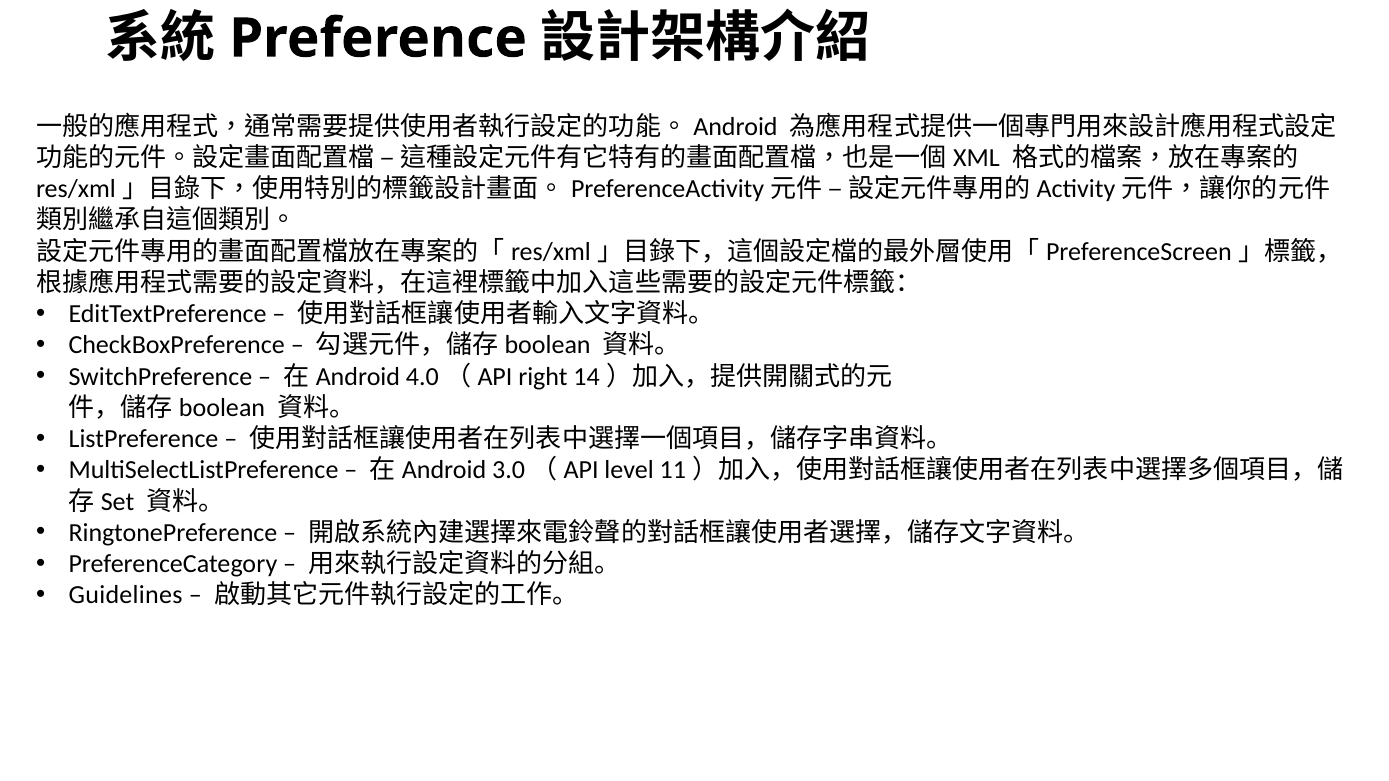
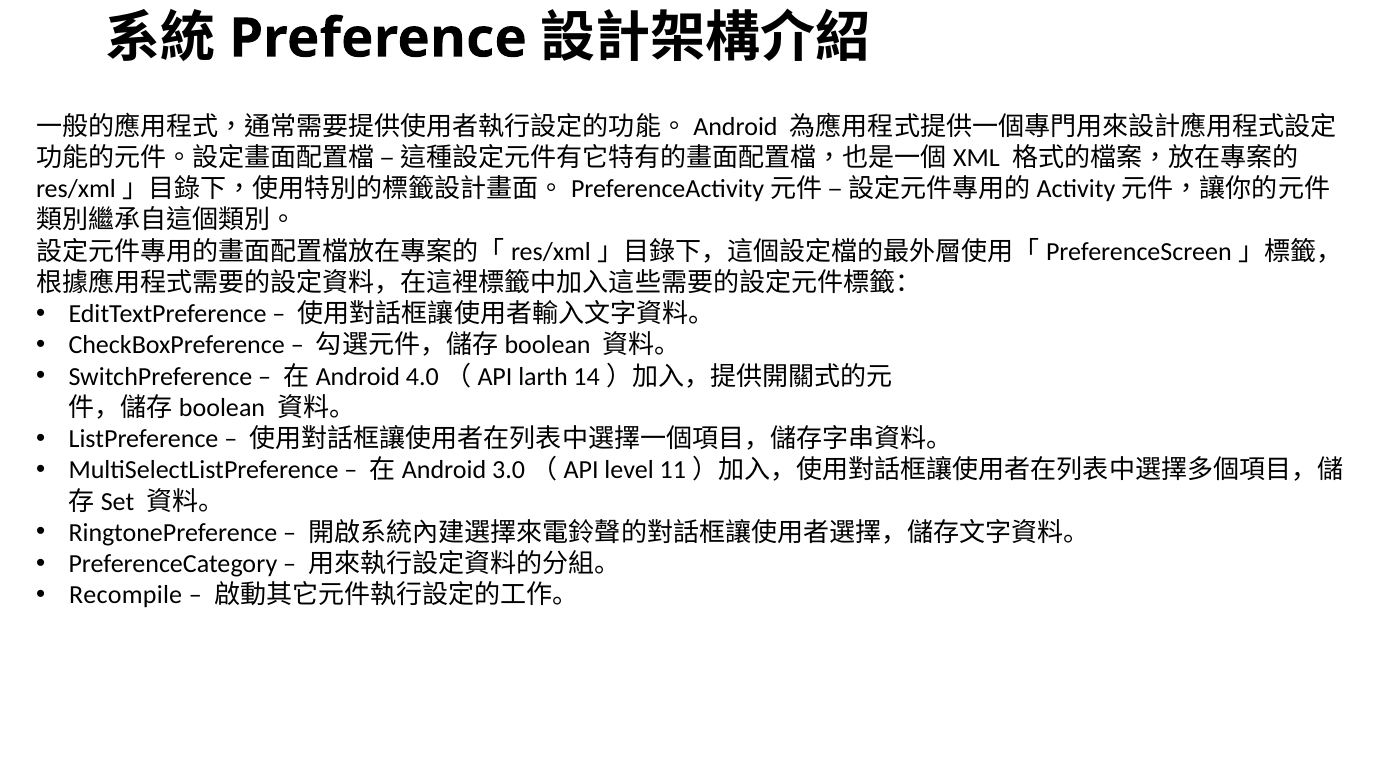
right: right -> larth (543, 377)
Guidelines: Guidelines -> Recompile (126, 595)
